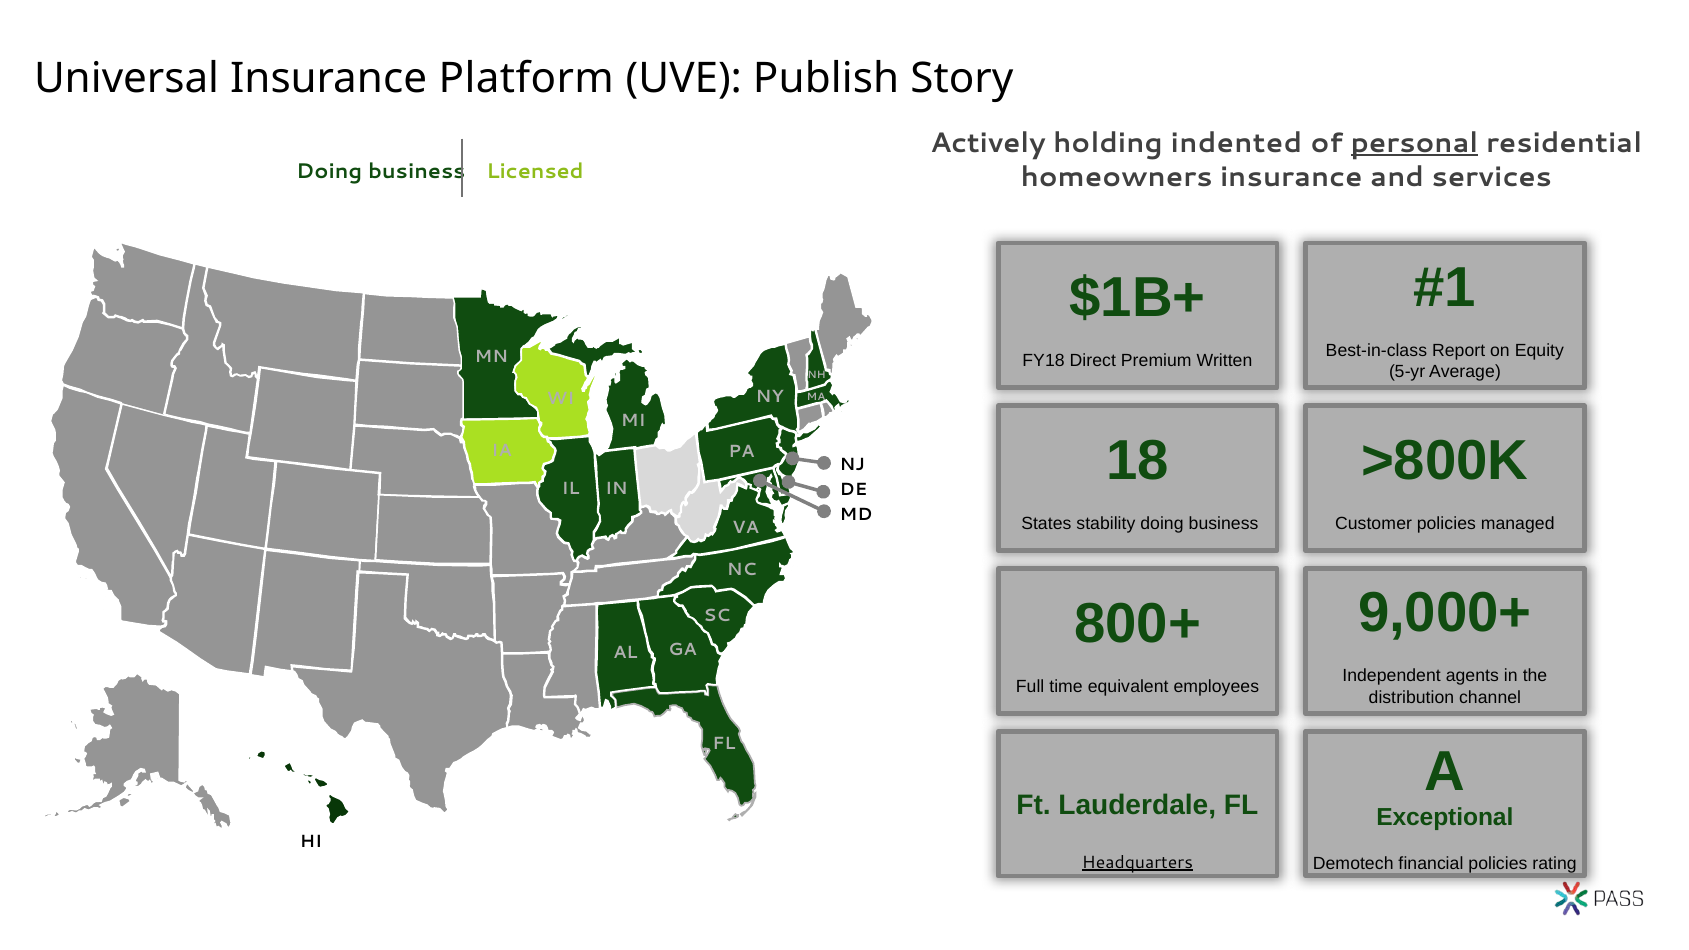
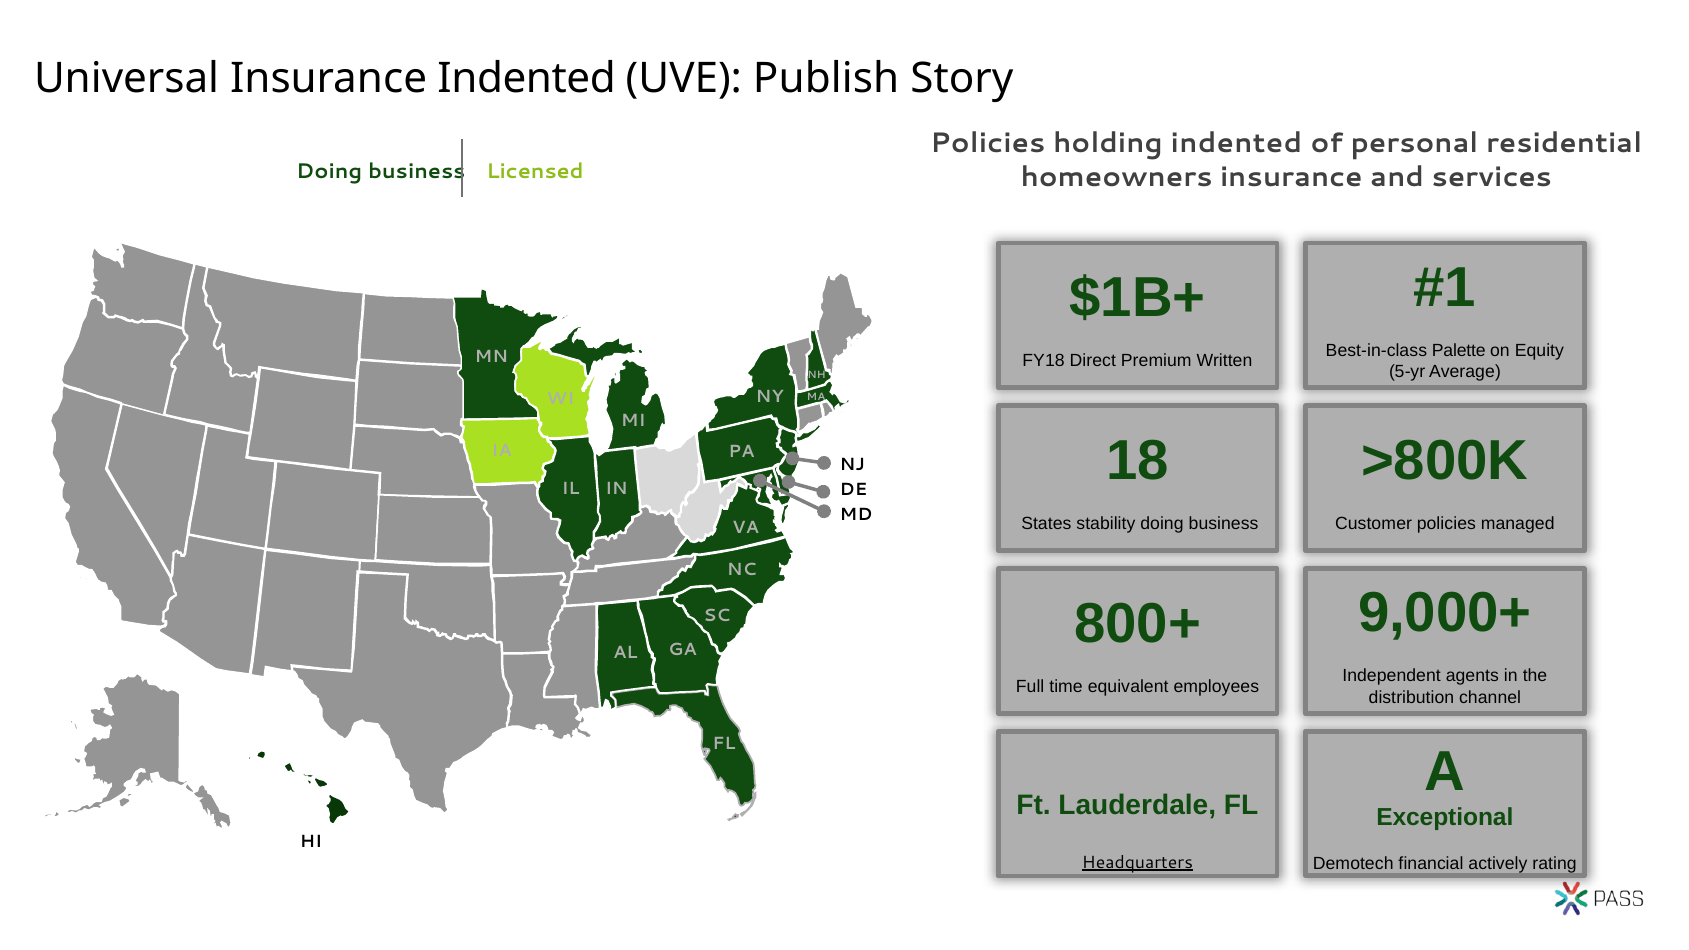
Insurance Platform: Platform -> Indented (527, 79)
Actively: Actively -> Policies (988, 143)
personal underline: present -> none (1414, 143)
Report: Report -> Palette (1459, 350)
financial policies: policies -> actively (1498, 864)
